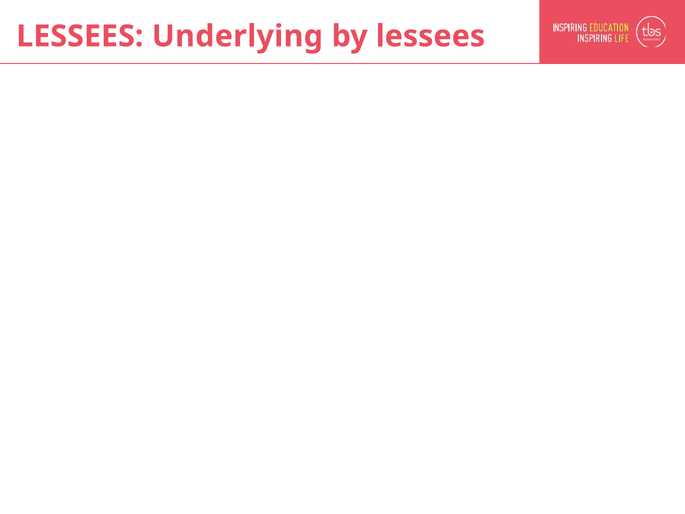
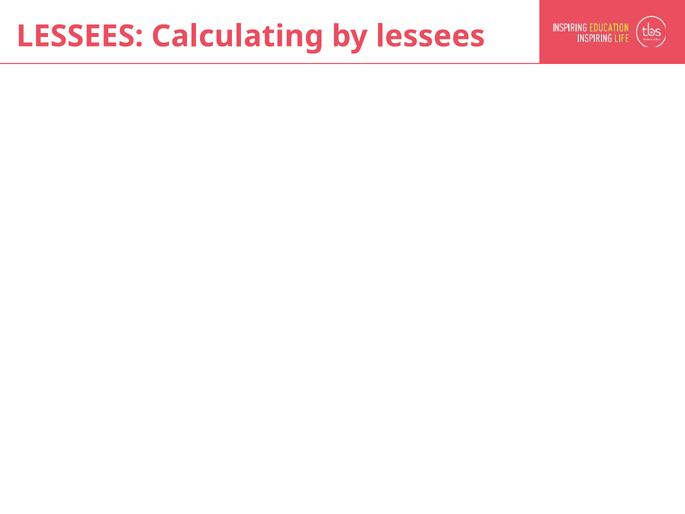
Underlying: Underlying -> Calculating (237, 36)
